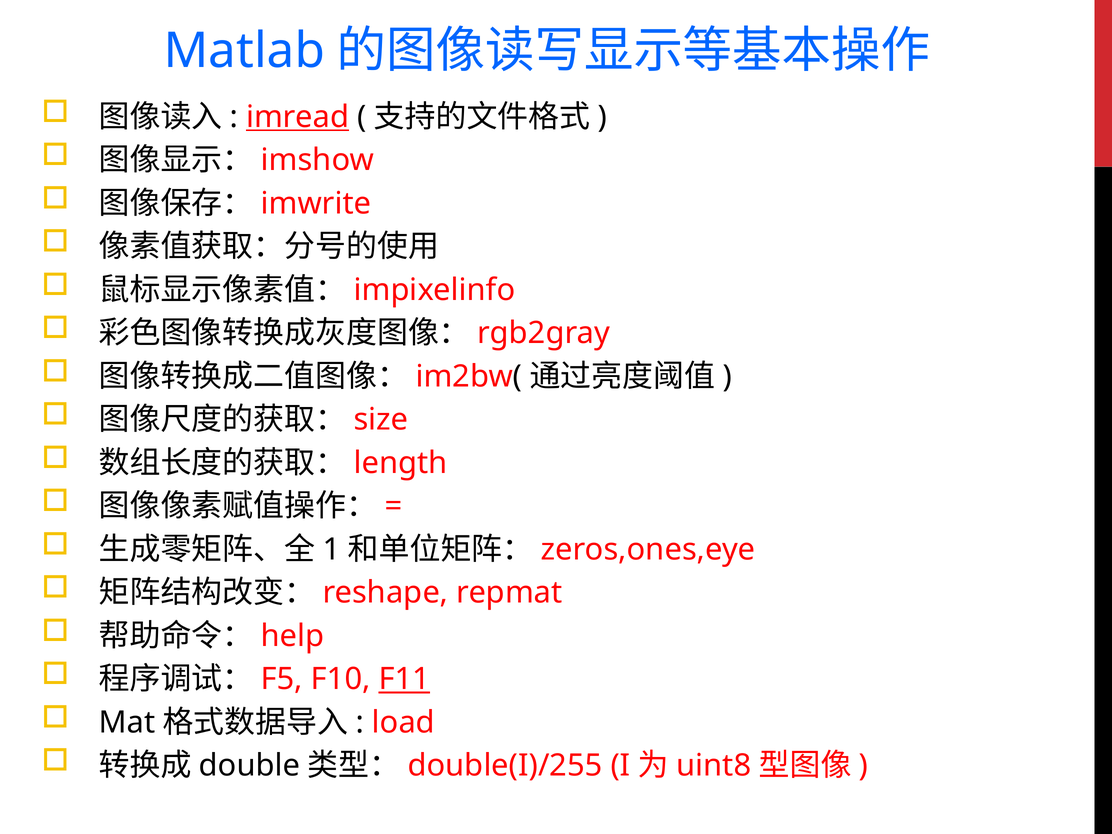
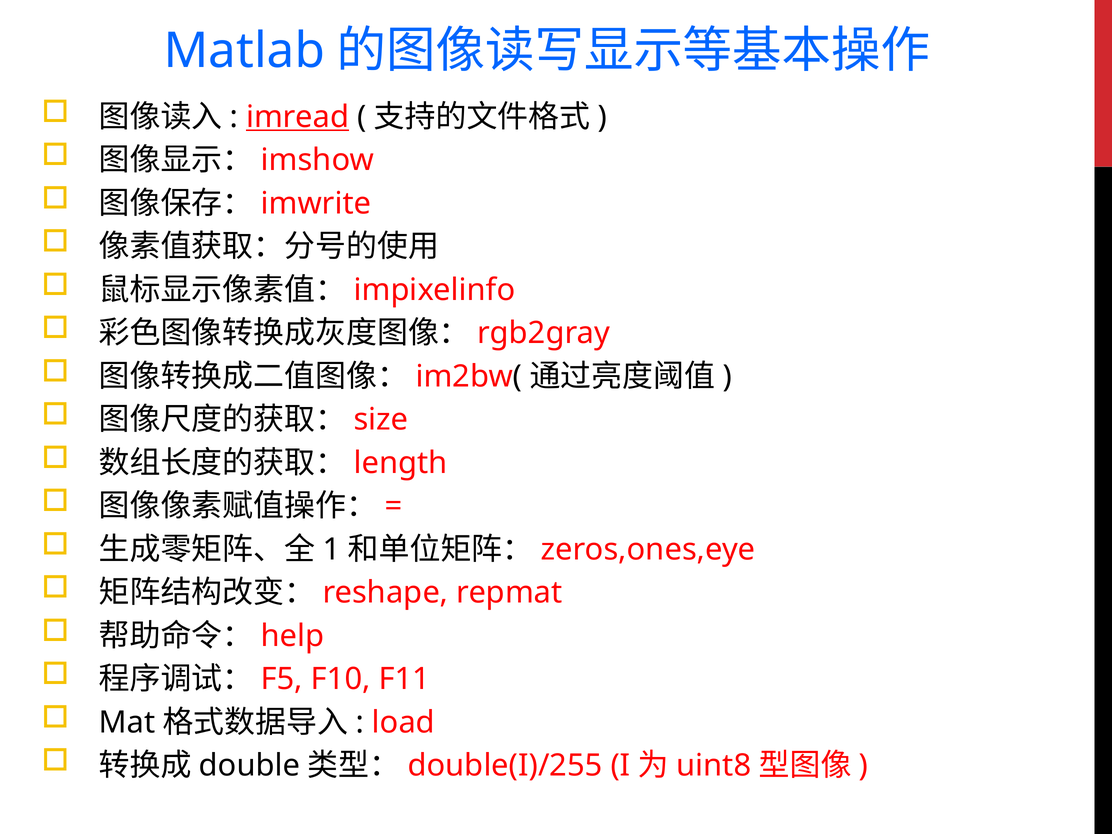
F11 underline: present -> none (404, 679)
